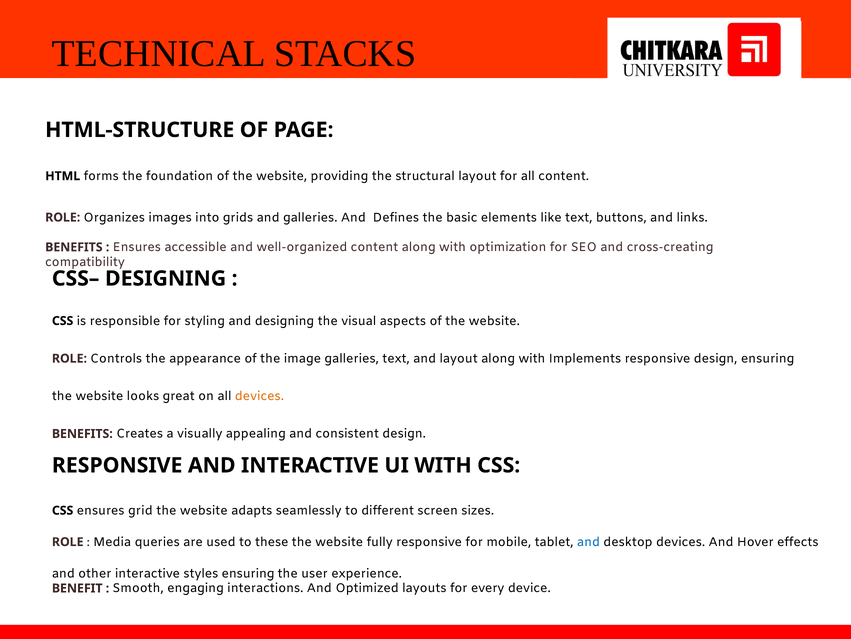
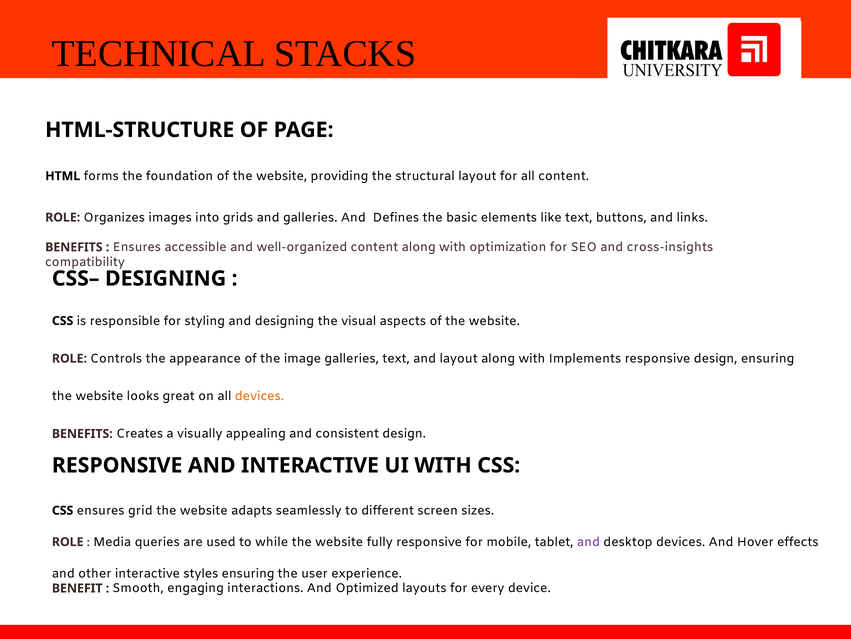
cross-creating: cross-creating -> cross-insights (670, 247)
these: these -> while (272, 541)
and colour: blue -> purple (588, 541)
